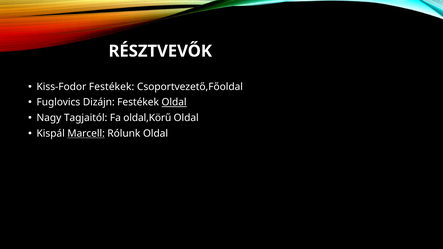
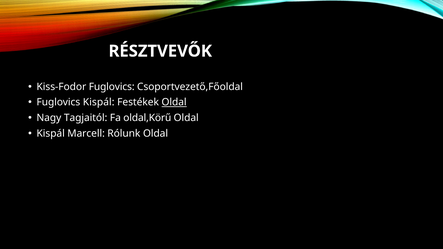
Kiss-Fodor Festékek: Festékek -> Fuglovics (112, 87)
Fuglovics Dizájn: Dizájn -> Kispál (99, 102)
Marcell underline: present -> none (86, 134)
